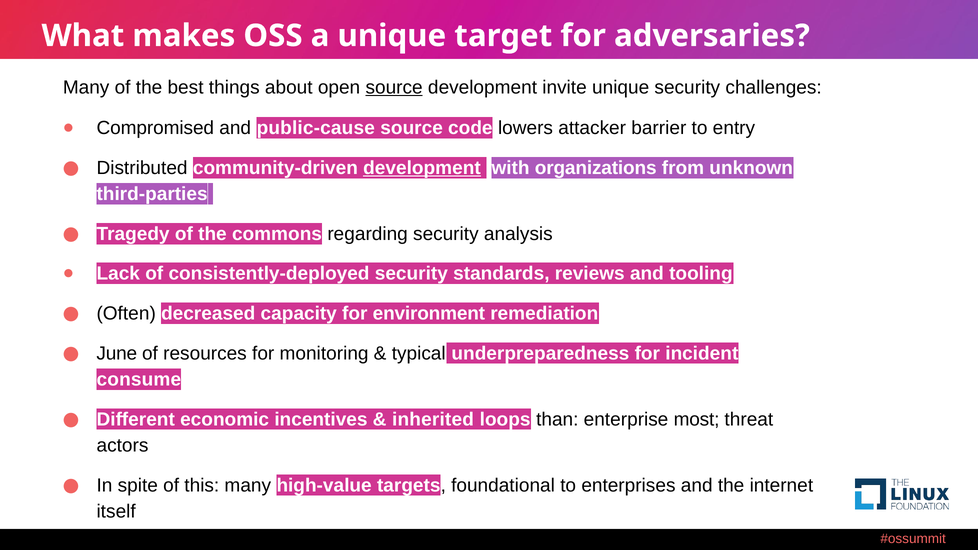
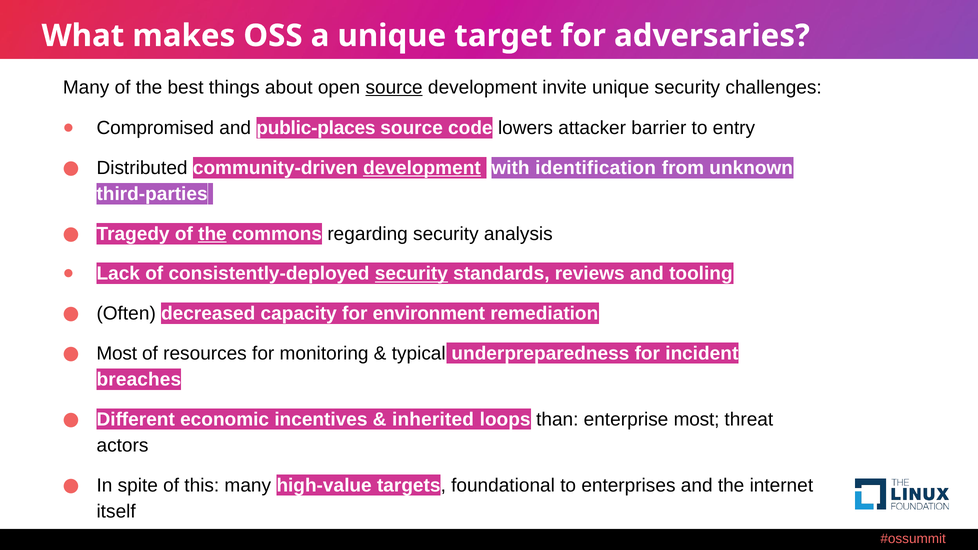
public-cause: public-cause -> public-places (316, 128)
organizations: organizations -> identification (596, 168)
the underline: none -> present (212, 234)
security underline: none -> present (411, 274)
June: June -> Most (117, 353)
consume: consume -> breaches (139, 380)
